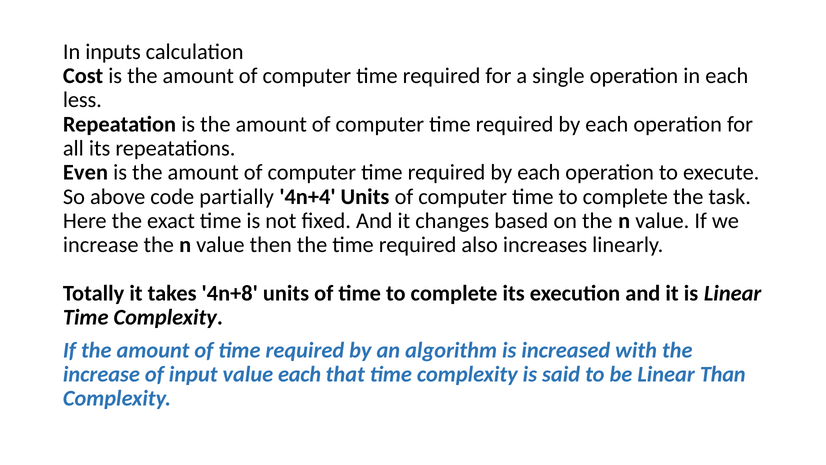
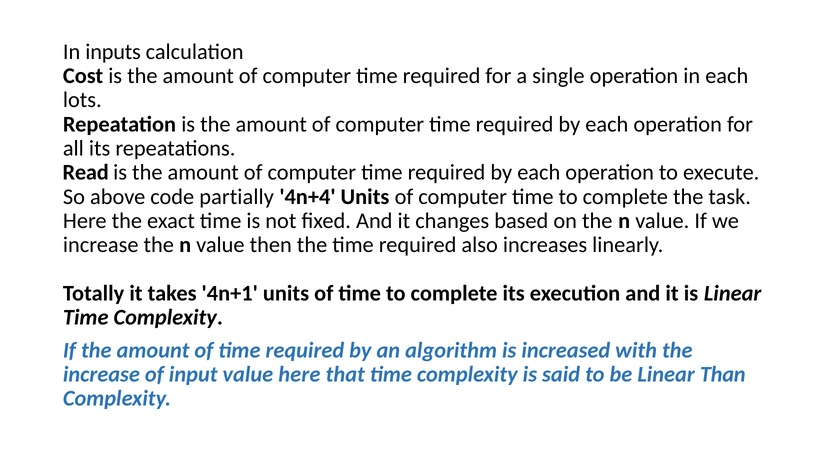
less: less -> lots (82, 100)
Even: Even -> Read (86, 172)
4n+8: 4n+8 -> 4n+1 (230, 293)
value each: each -> here (299, 374)
